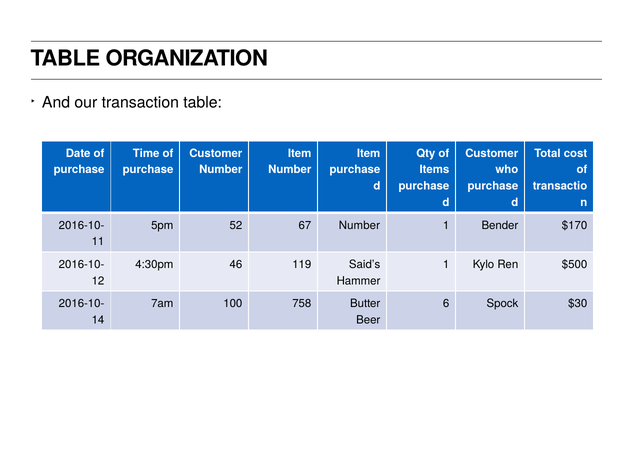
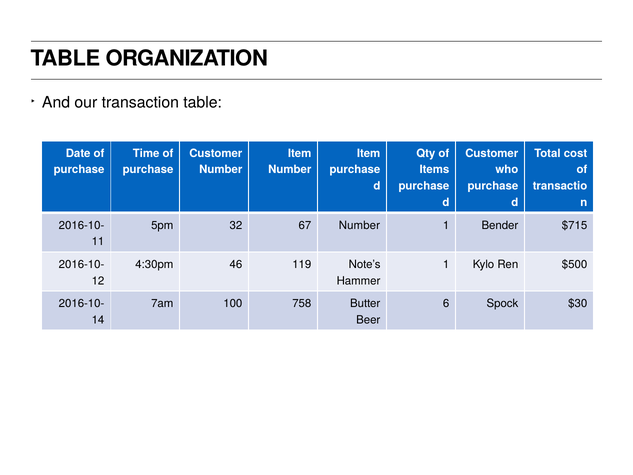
52: 52 -> 32 (236, 225)
$170: $170 -> $715 (575, 225)
Said’s: Said’s -> Note’s (365, 264)
